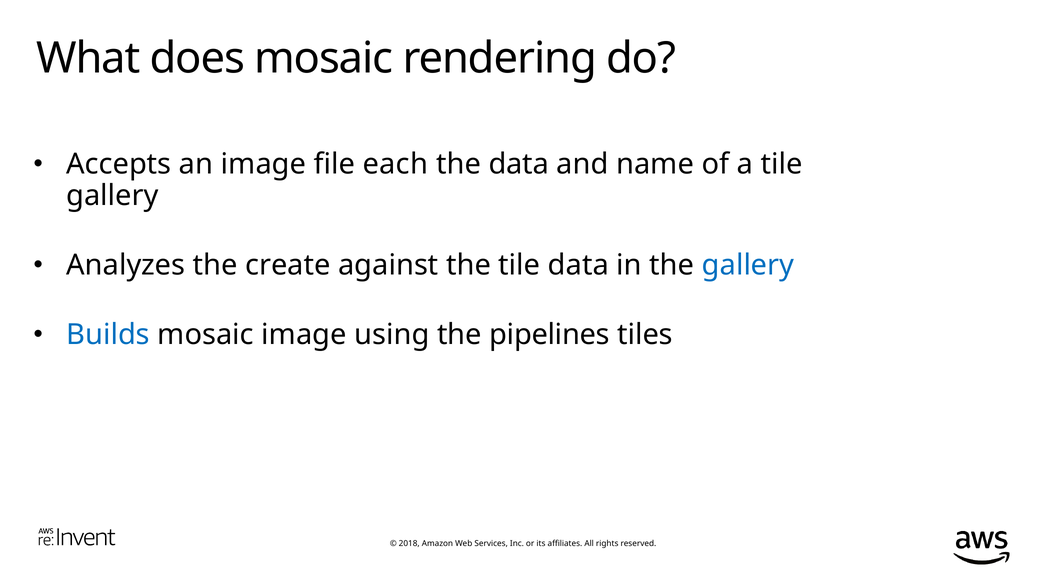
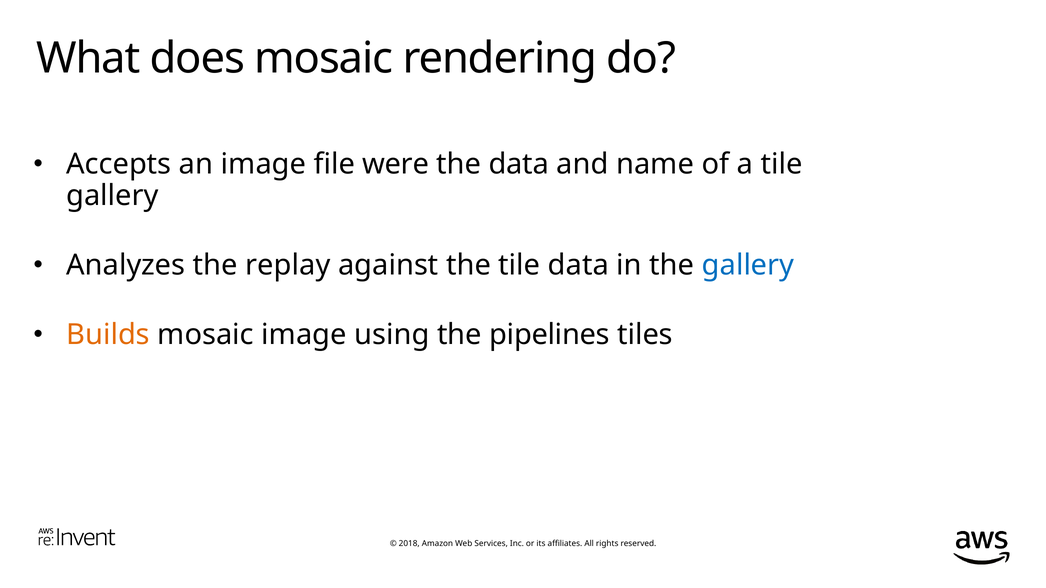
each: each -> were (396, 164)
create: create -> replay (288, 265)
Builds colour: blue -> orange (108, 335)
